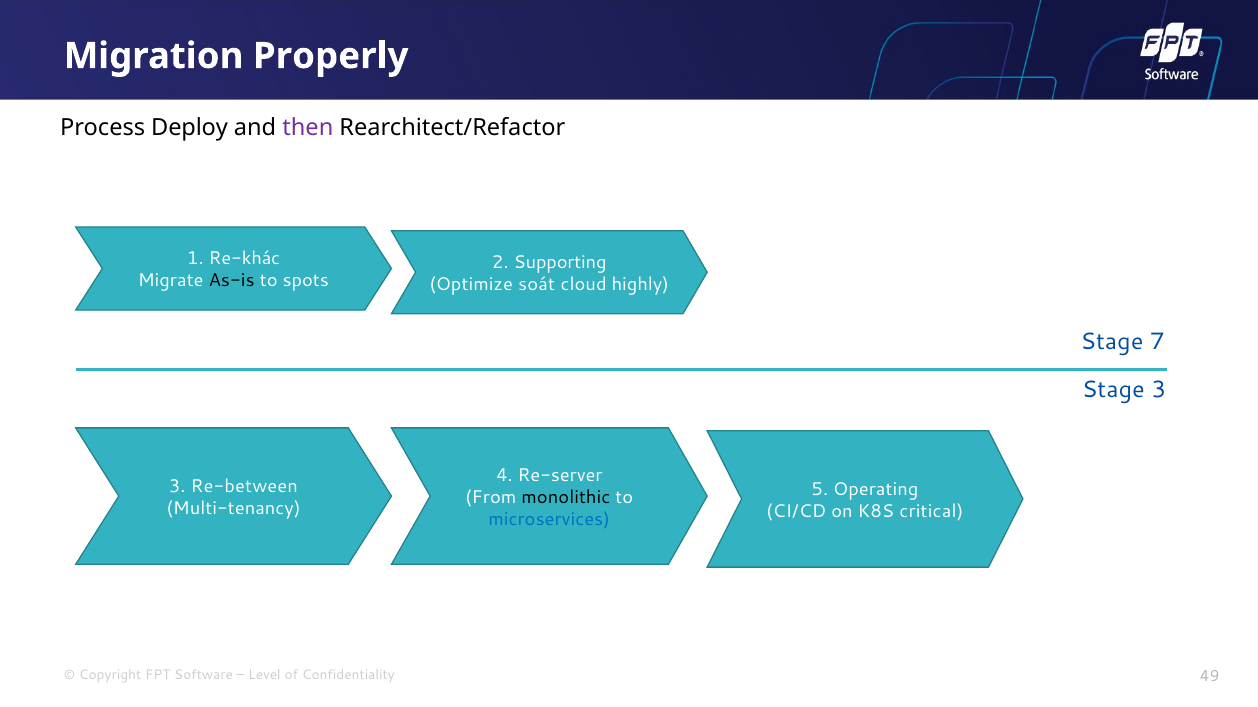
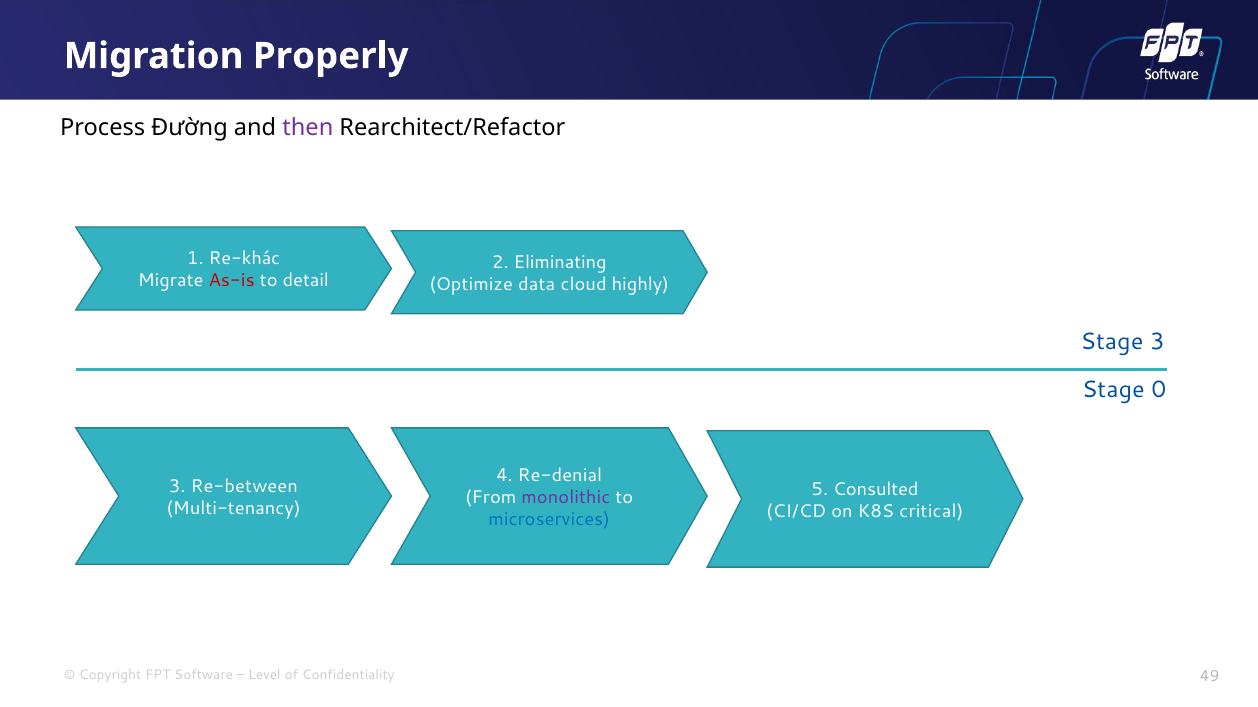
Deploy: Deploy -> Đường (189, 128)
Supporting: Supporting -> Eliminating (560, 263)
As-is colour: black -> red (232, 281)
spots: spots -> detail (306, 281)
soát: soát -> data (537, 285)
Stage 7: 7 -> 3 (1157, 342)
Stage 3: 3 -> 0 (1159, 390)
Re-server: Re-server -> Re-denial (560, 476)
Operating: Operating -> Consulted (876, 490)
monolithic colour: black -> purple (566, 498)
